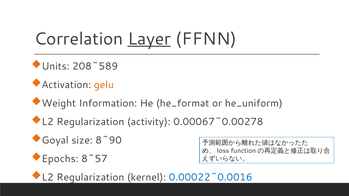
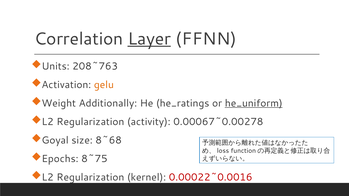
208~589: 208~589 -> 208~763 (95, 66)
Information: Information -> Additionally (108, 103)
he_format: he_format -> he_ratings (183, 103)
he_uniform underline: none -> present (254, 103)
8~90: 8~90 -> 8~68 (109, 140)
8~57: 8~57 -> 8~75 (94, 159)
0.00022~0.0016 colour: blue -> red (211, 177)
